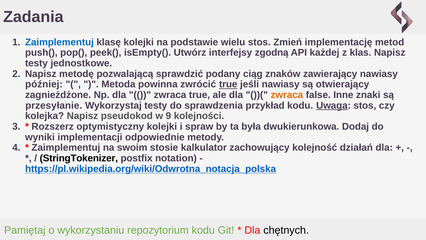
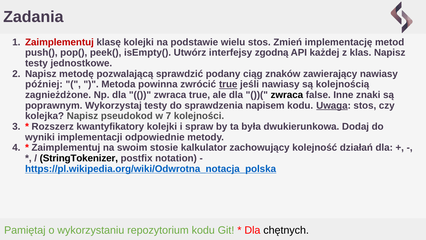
Zaimplementuj colour: blue -> red (59, 42)
otwierający: otwierający -> kolejnością (343, 84)
zwraca colour: orange -> black (287, 95)
przesyłanie: przesyłanie -> poprawnym (54, 105)
przykład: przykład -> napisem (265, 105)
9: 9 -> 7 (168, 116)
optymistyczny: optymistyczny -> kwantyfikatory (110, 126)
